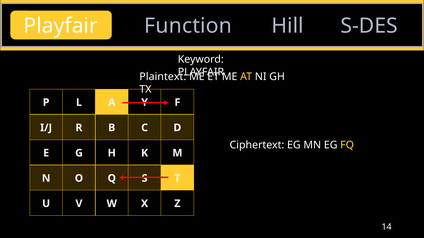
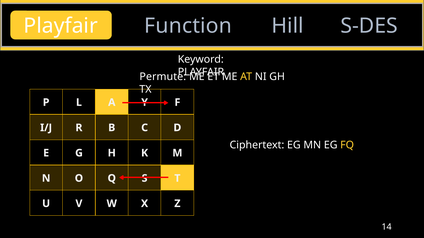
Plaintext: Plaintext -> Permute (163, 77)
